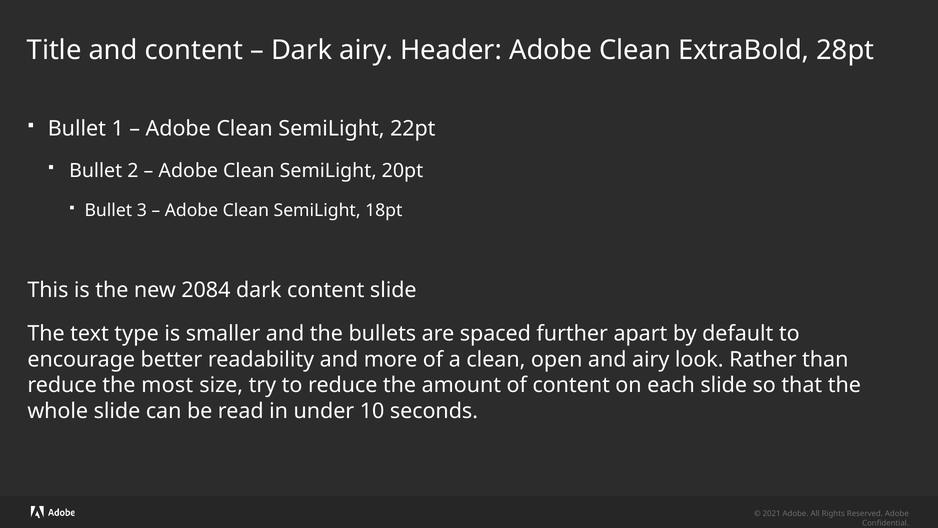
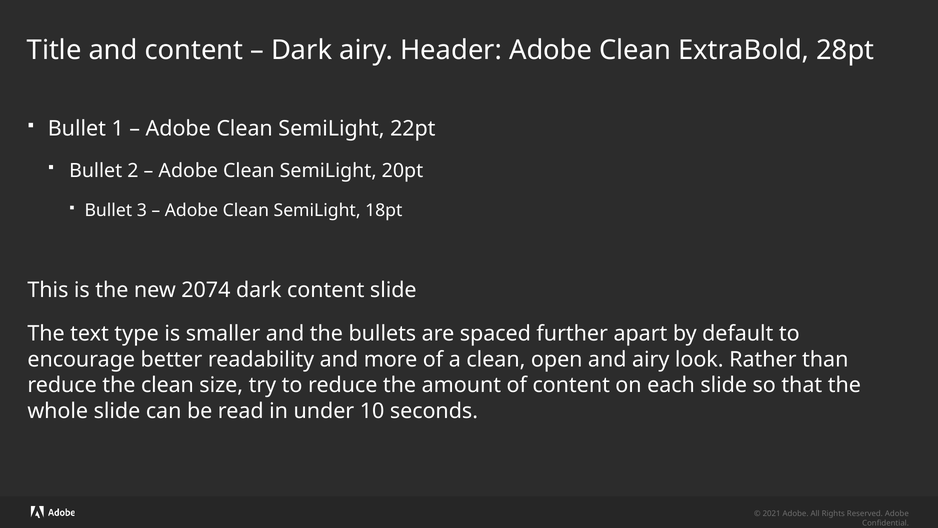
2084: 2084 -> 2074 (206, 290)
the most: most -> clean (167, 385)
